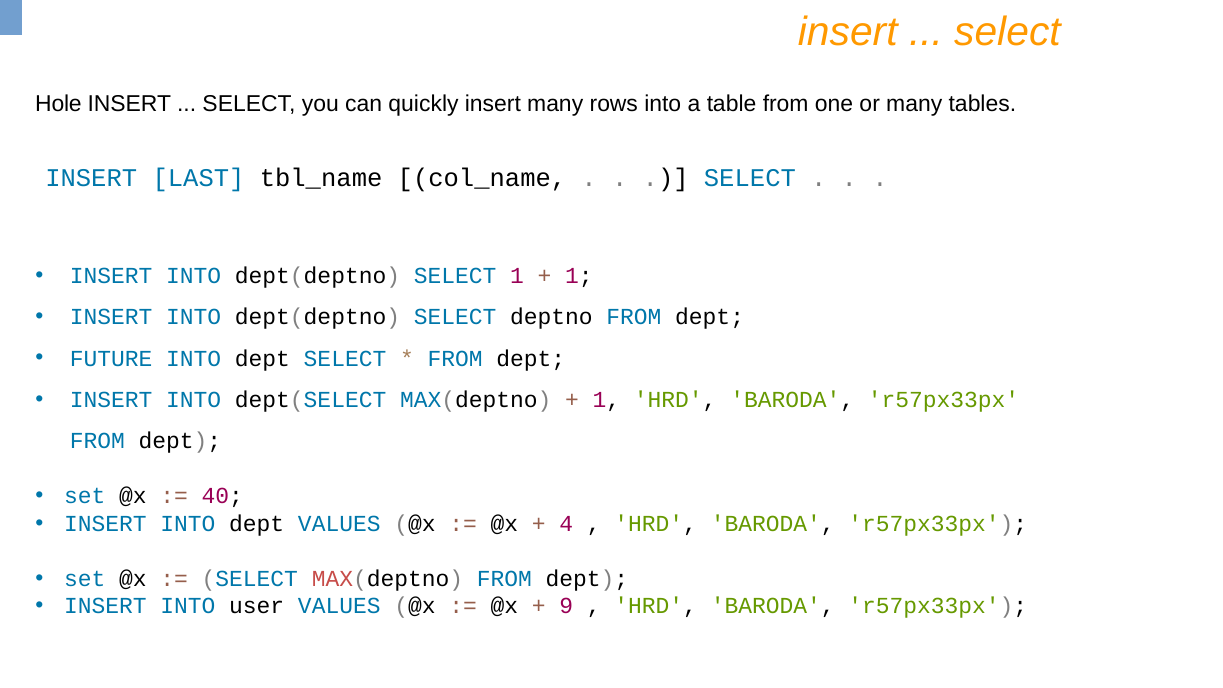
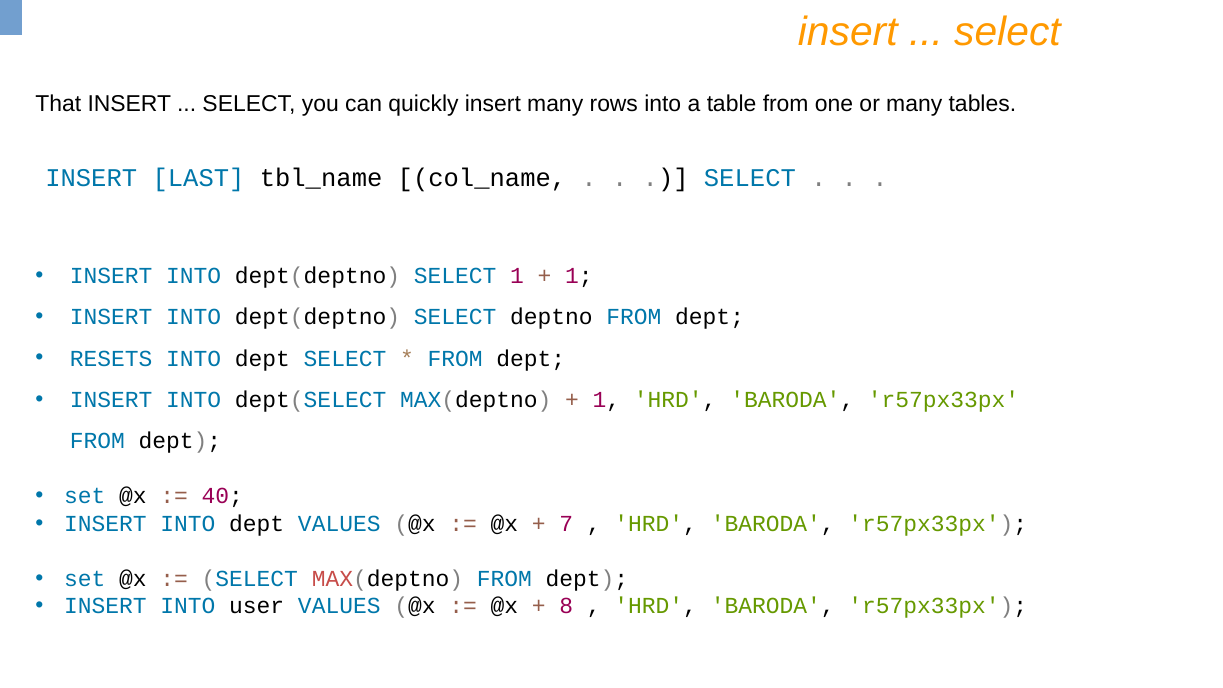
Hole: Hole -> That (58, 104)
FUTURE: FUTURE -> RESETS (111, 359)
4: 4 -> 7 (566, 524)
9: 9 -> 8 (566, 606)
